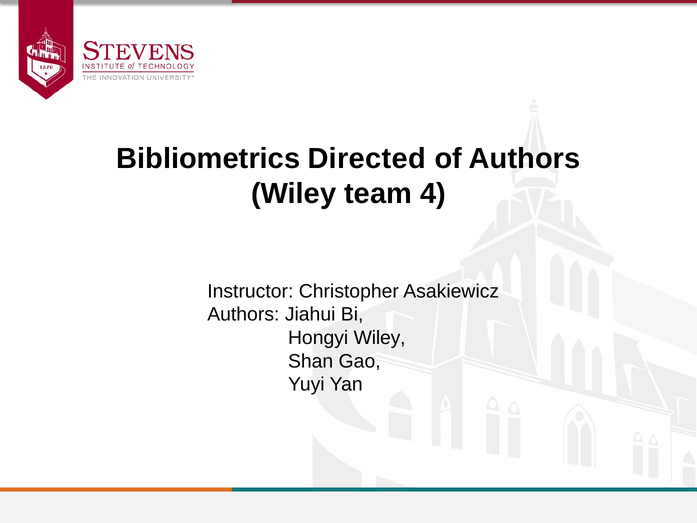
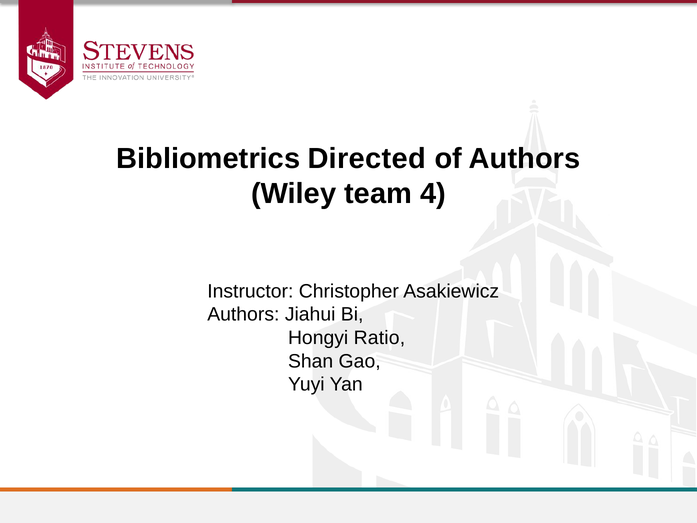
Hongyi Wiley: Wiley -> Ratio (379, 338)
